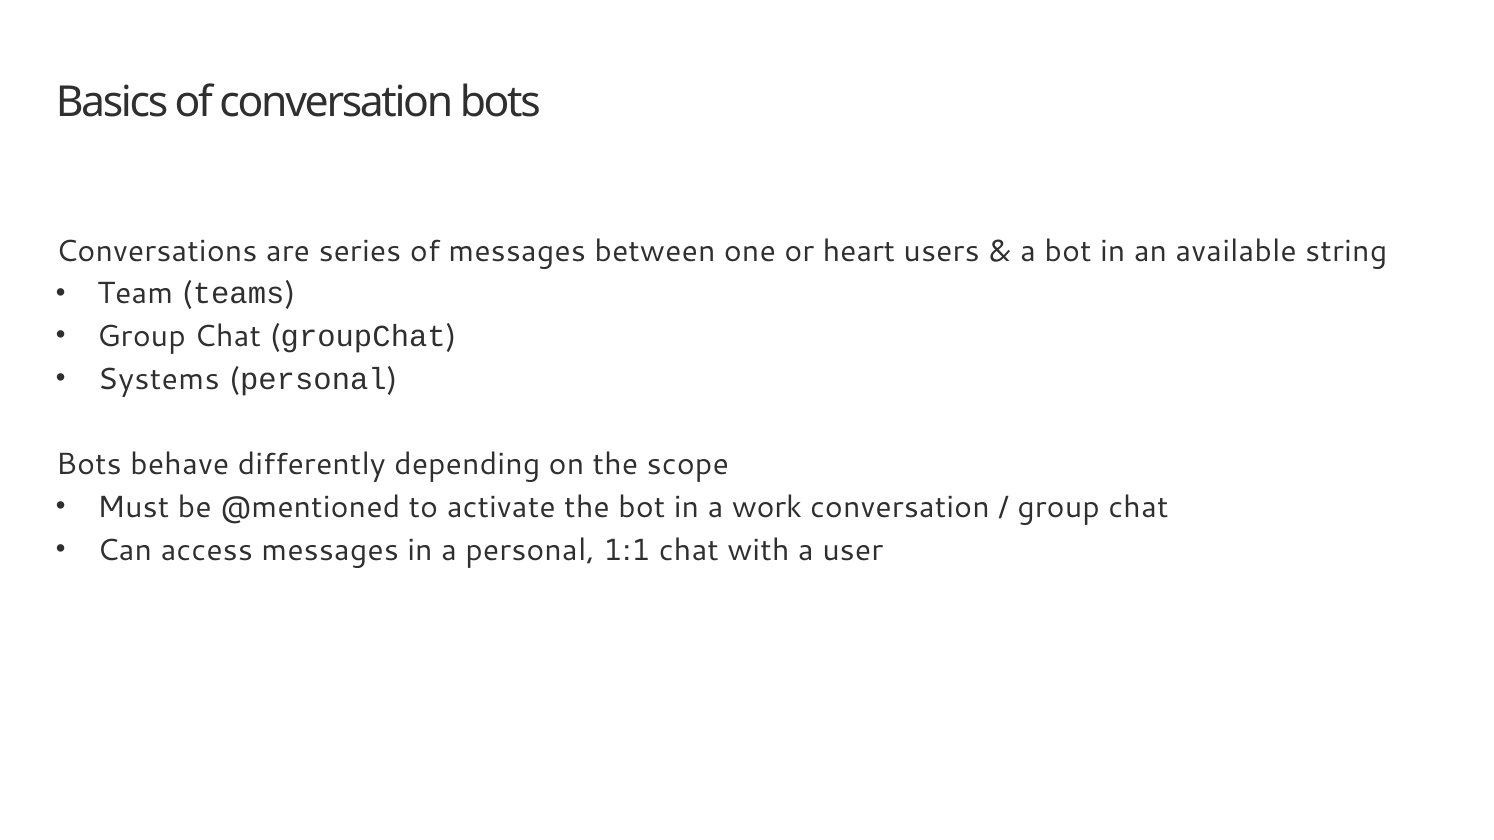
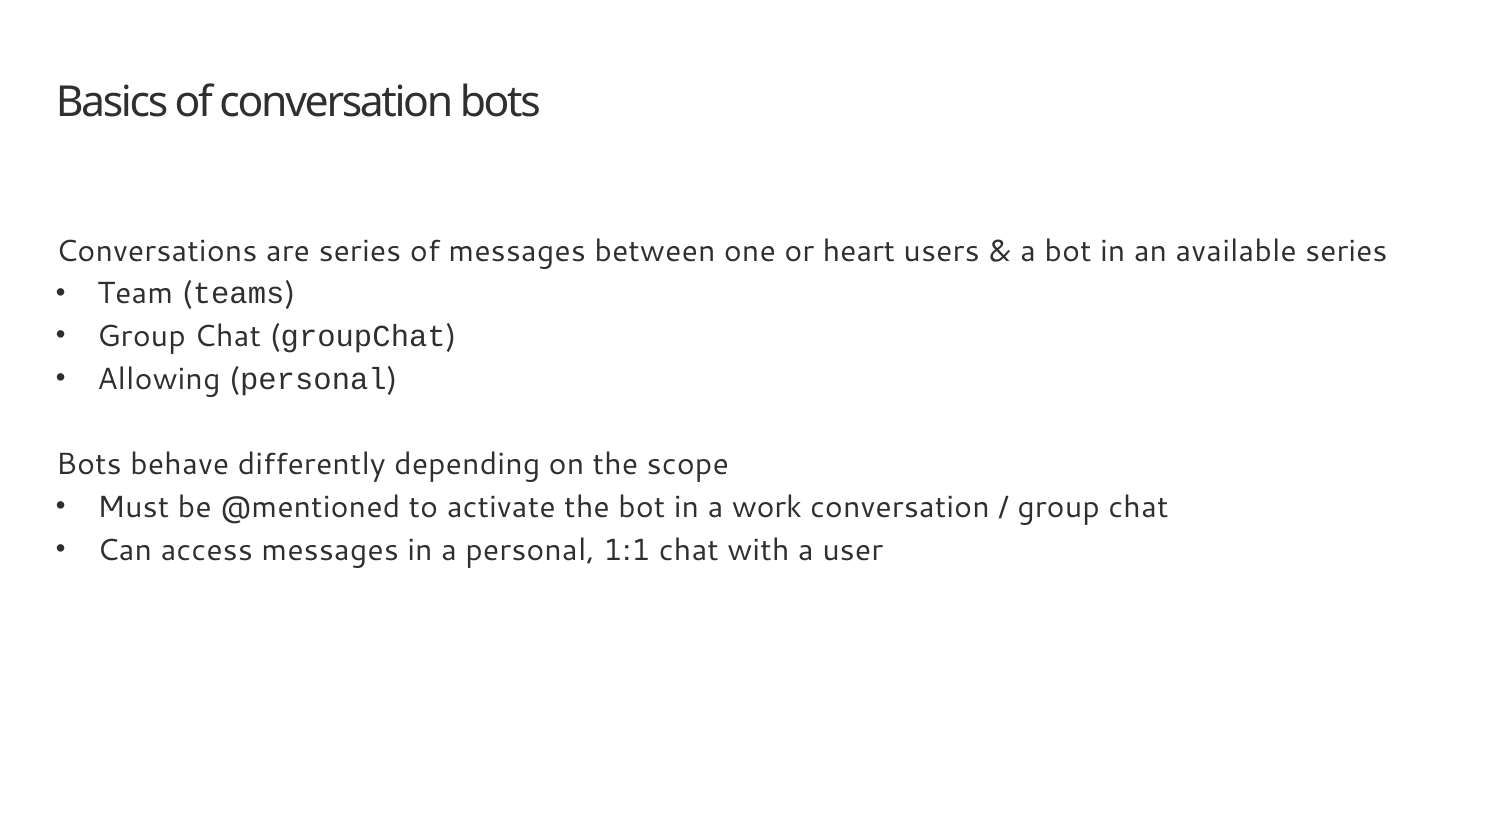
available string: string -> series (1346, 251)
Systems: Systems -> Allowing (159, 379)
